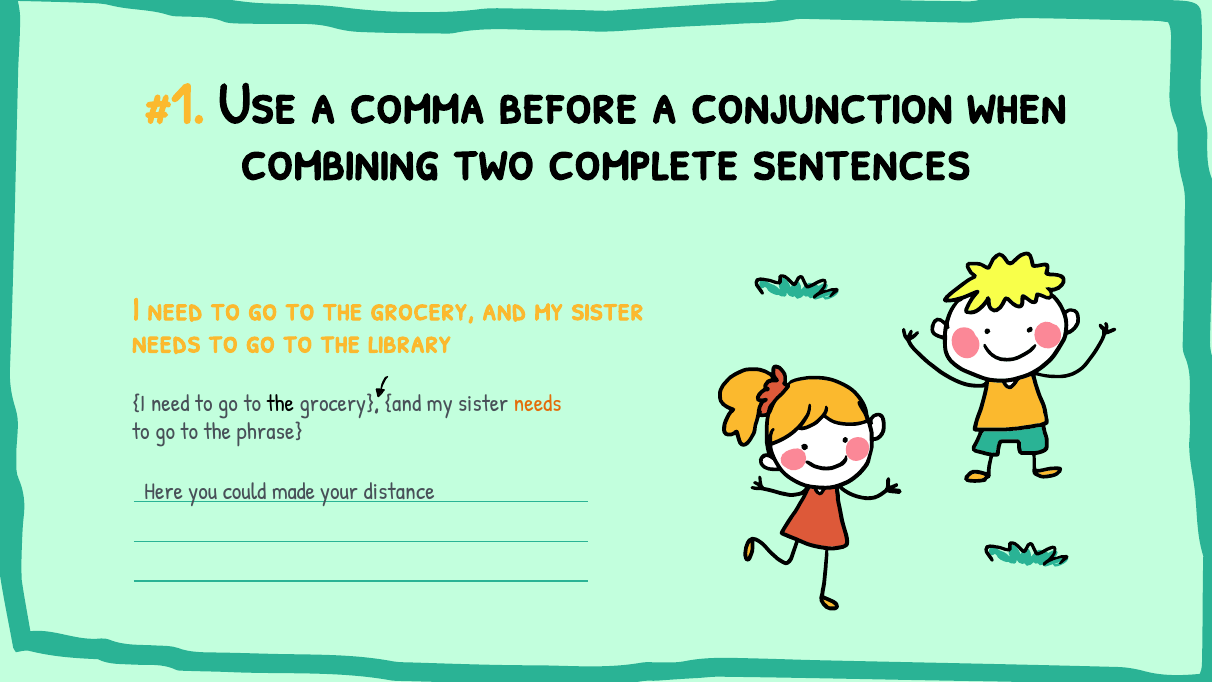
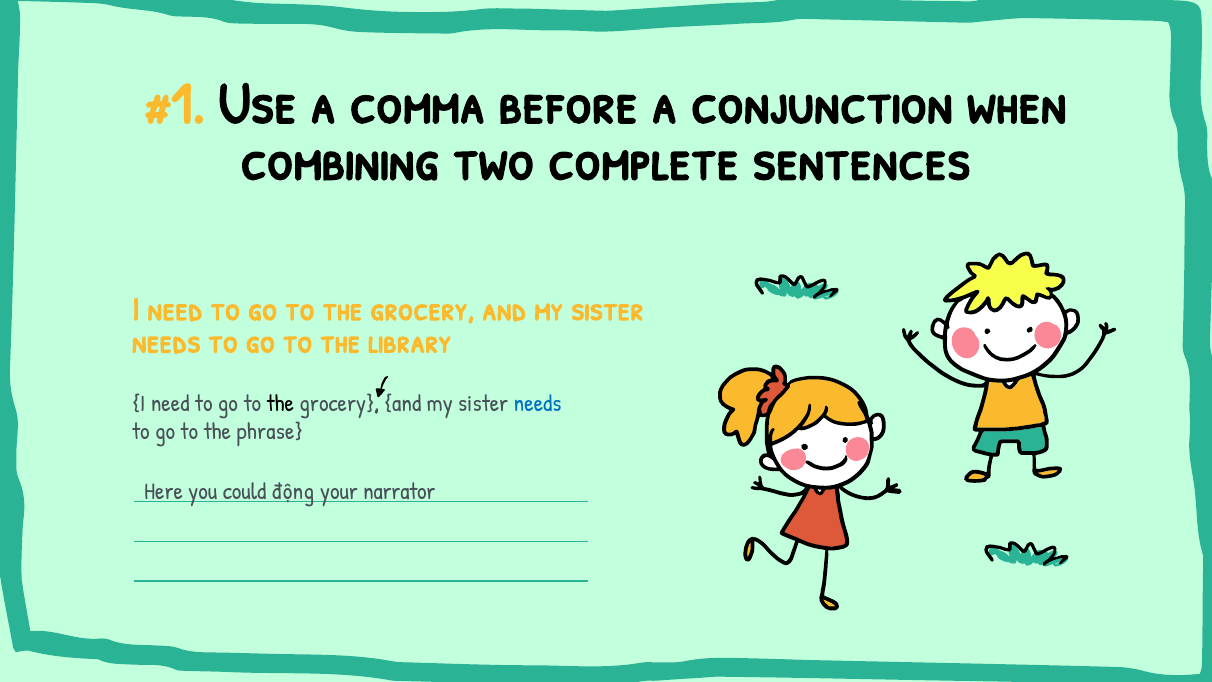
needs colour: orange -> blue (538, 403)
made: made -> động (293, 491)
distance: distance -> narrator (399, 491)
